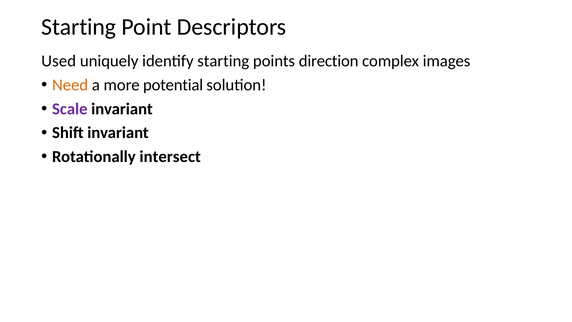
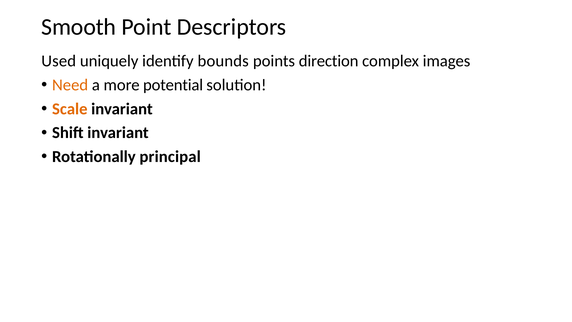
Starting: Starting -> Smooth (79, 27)
identify starting: starting -> bounds (223, 61)
Scale colour: purple -> orange (70, 109)
intersect: intersect -> principal (170, 157)
